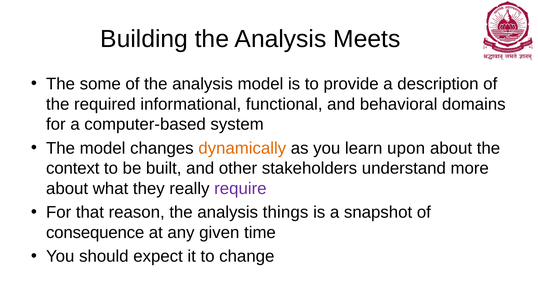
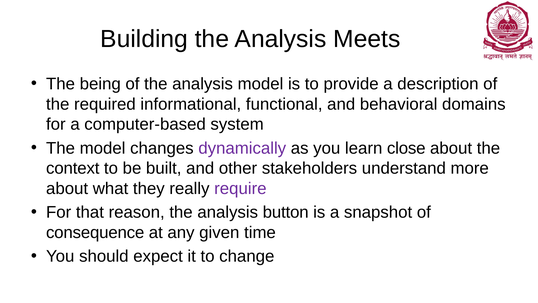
some: some -> being (100, 84)
dynamically colour: orange -> purple (242, 148)
upon: upon -> close (406, 148)
things: things -> button (286, 212)
